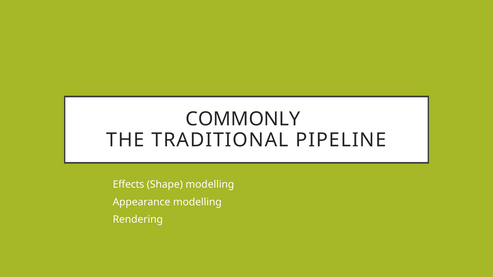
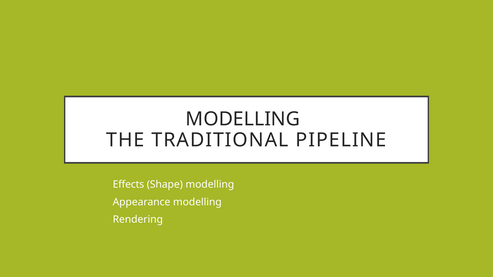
COMMONLY: COMMONLY -> MODELLING (243, 119)
